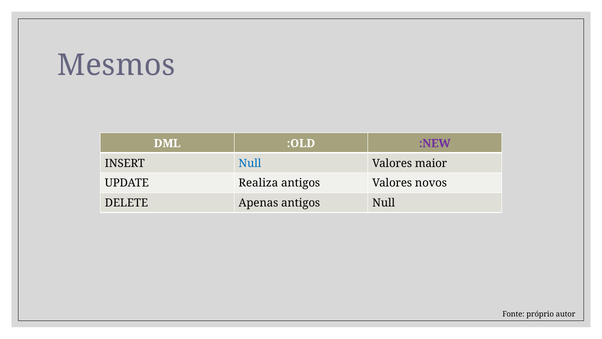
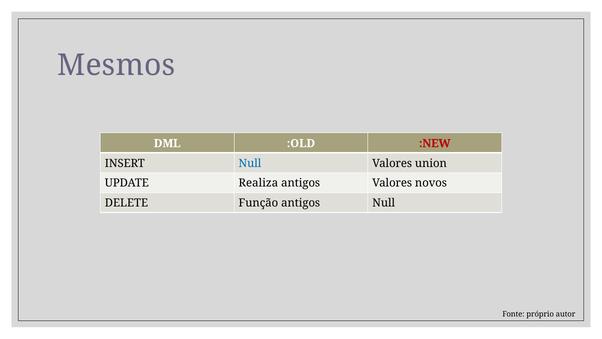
:NEW colour: purple -> red (435, 143)
maior: maior -> union (431, 163)
Apenas: Apenas -> Função (258, 203)
